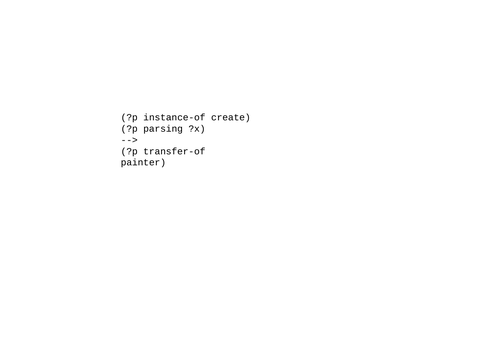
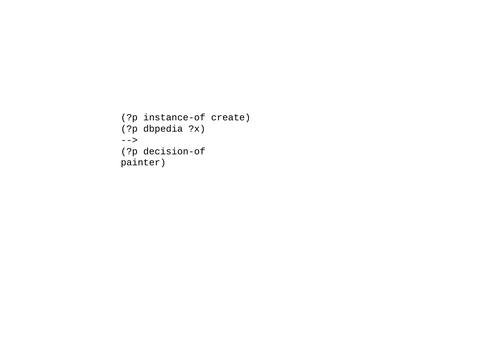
parsing: parsing -> dbpedia (163, 129)
transfer-of: transfer-of -> decision-of (174, 151)
